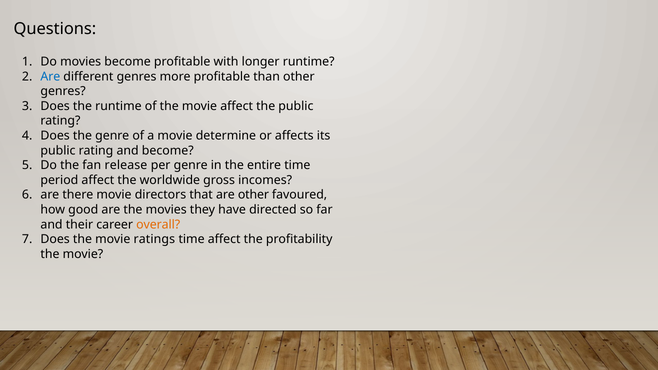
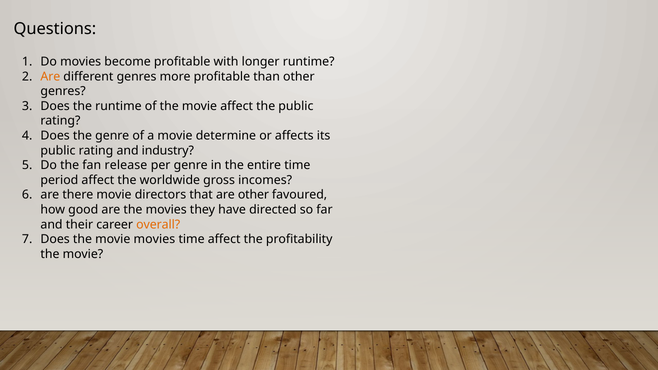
Are colour: blue -> orange (50, 77)
and become: become -> industry (168, 151)
movie ratings: ratings -> movies (154, 239)
